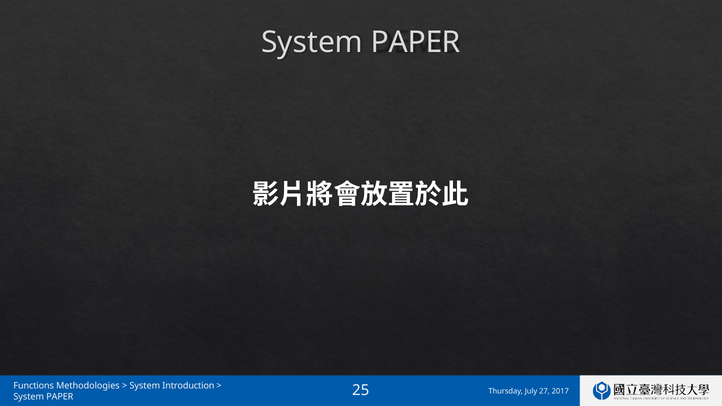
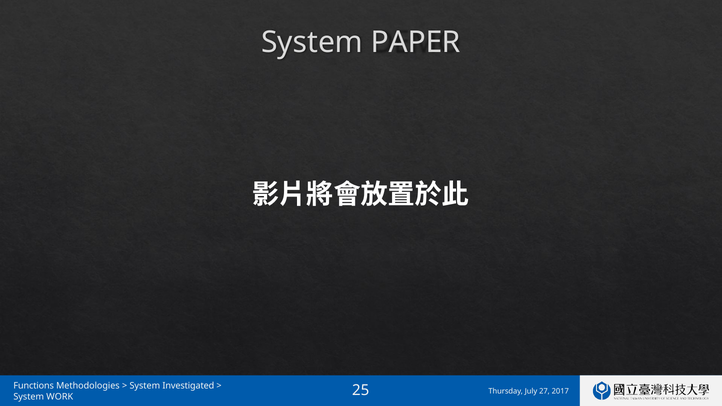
Introduction: Introduction -> Investigated (188, 386)
PAPER: PAPER -> WORK (60, 397)
